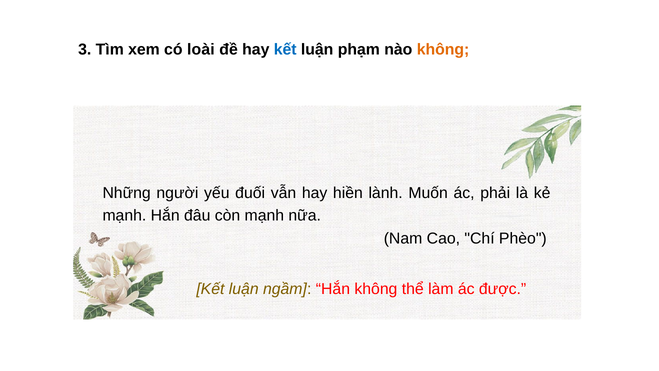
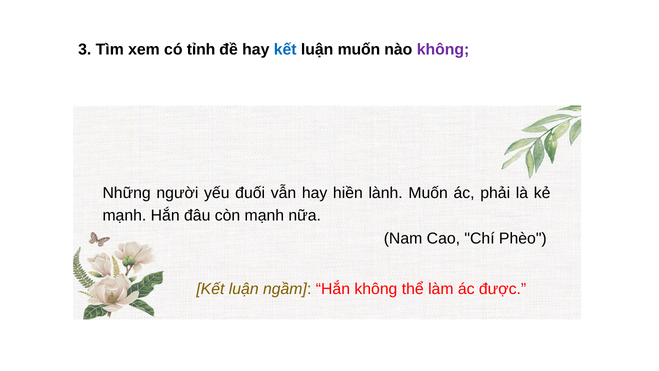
loài: loài -> tỉnh (201, 49)
luận phạm: phạm -> muốn (359, 49)
không colour: orange -> purple (443, 49)
